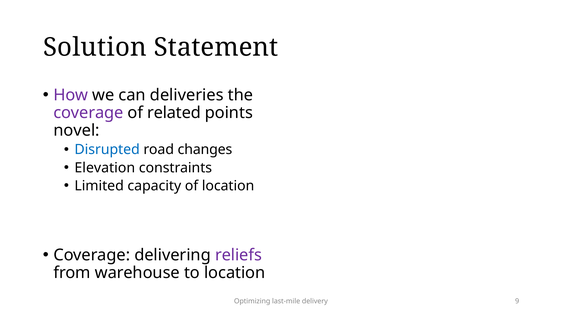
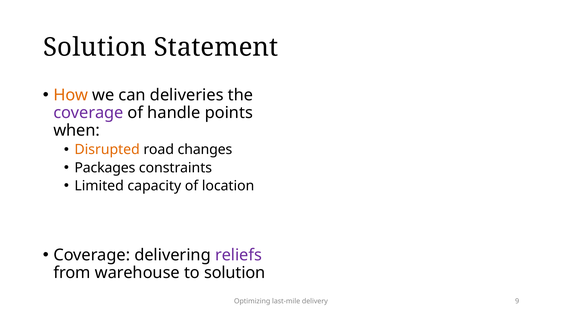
How colour: purple -> orange (71, 95)
related: related -> handle (174, 113)
novel: novel -> when (77, 130)
Disrupted colour: blue -> orange (107, 150)
Elevation: Elevation -> Packages (105, 168)
to location: location -> solution (235, 273)
